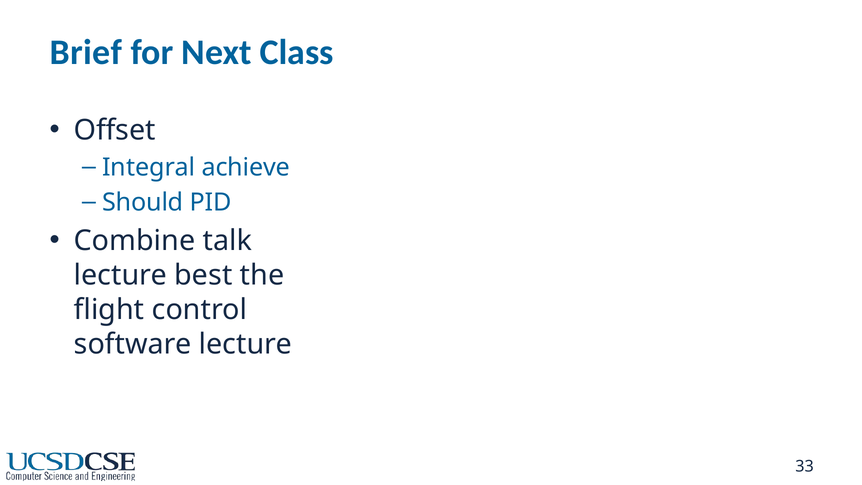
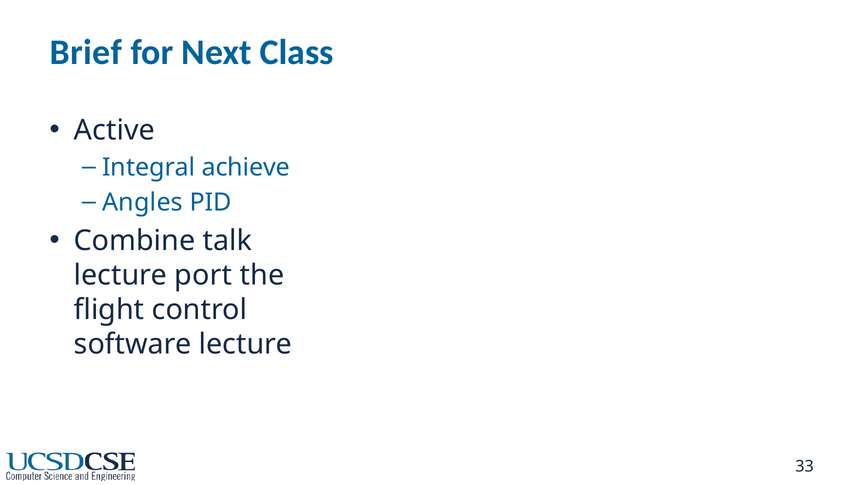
Offset: Offset -> Active (114, 130)
Should: Should -> Angles (143, 202)
best: best -> port (203, 275)
